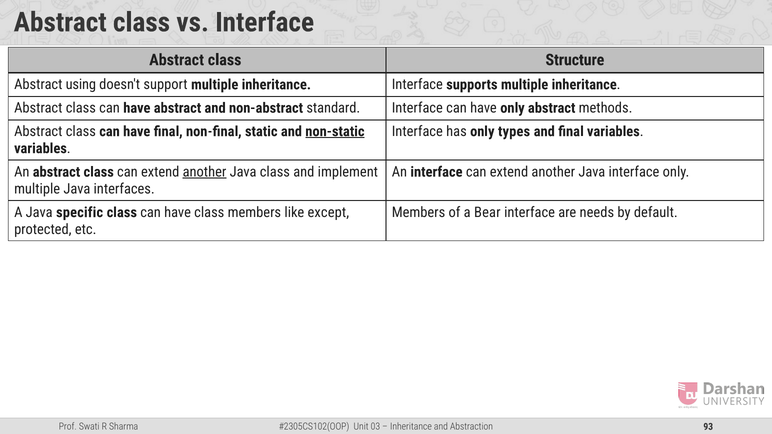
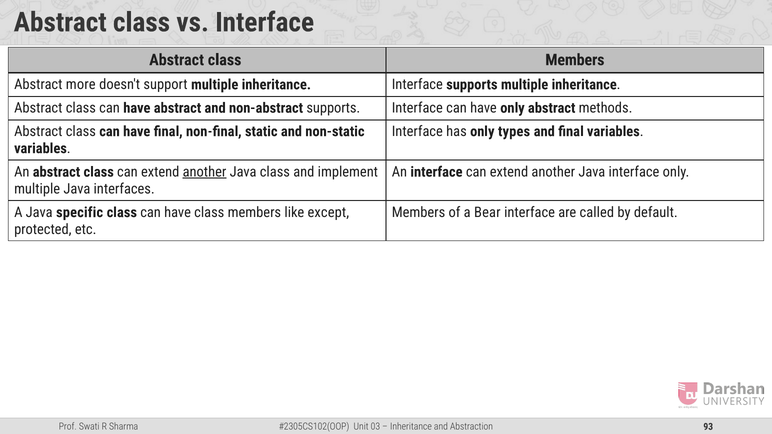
Abstract class Structure: Structure -> Members (575, 60)
using: using -> more (81, 85)
non-abstract standard: standard -> supports (333, 108)
non-static underline: present -> none (335, 131)
needs: needs -> called (597, 212)
